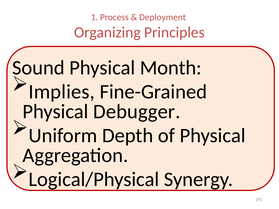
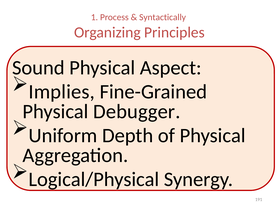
Deployment: Deployment -> Syntactically (163, 17)
Month: Month -> Aspect (171, 68)
